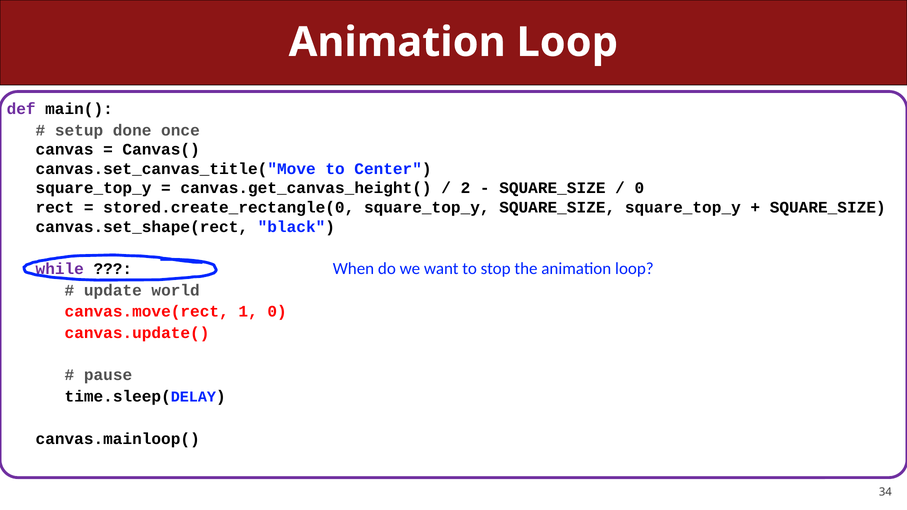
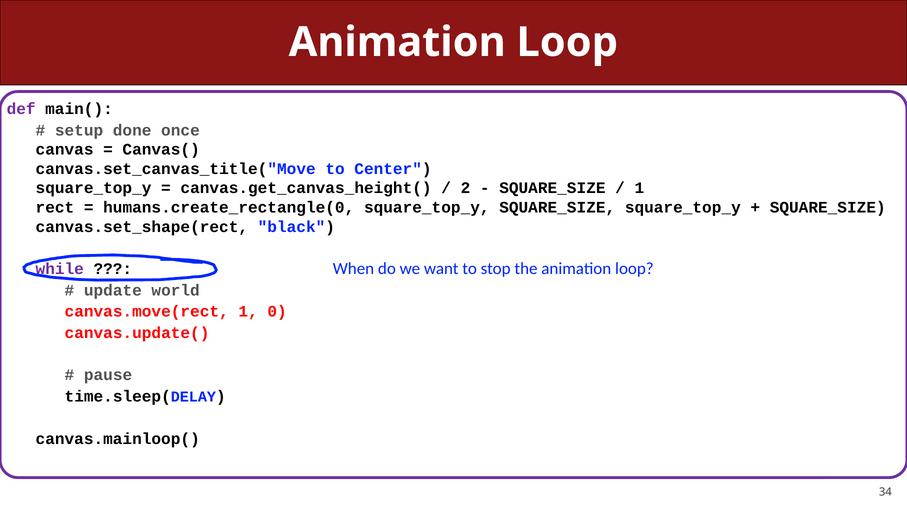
0: 0 -> 1 (639, 188)
stored.create_rectangle(0: stored.create_rectangle(0 -> humans.create_rectangle(0 (229, 208)
